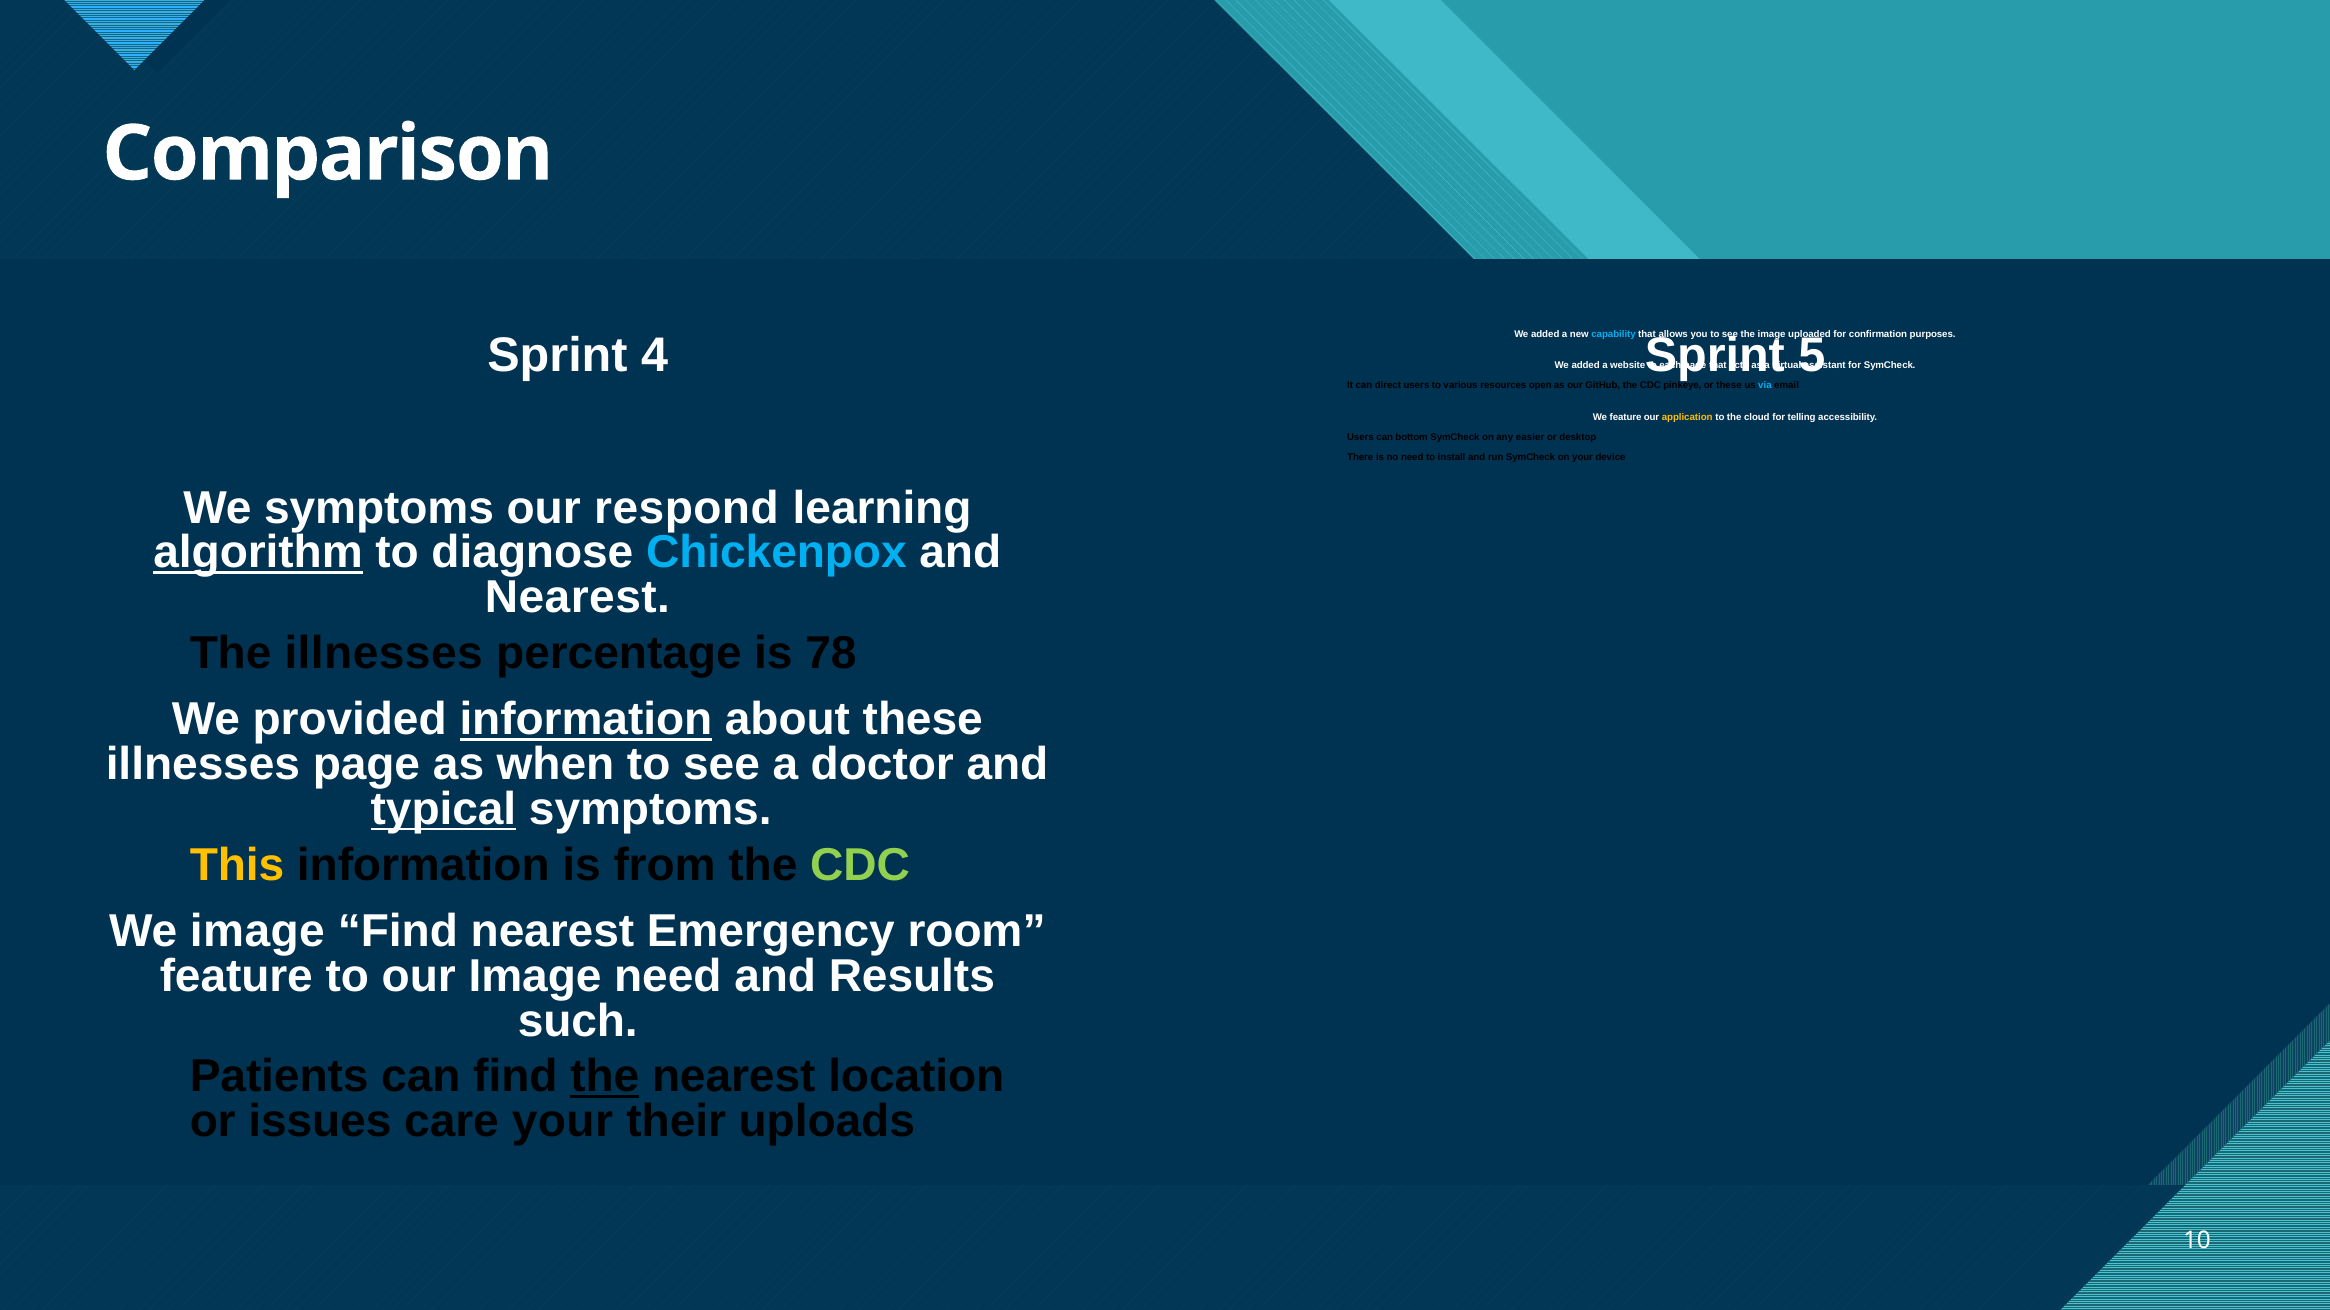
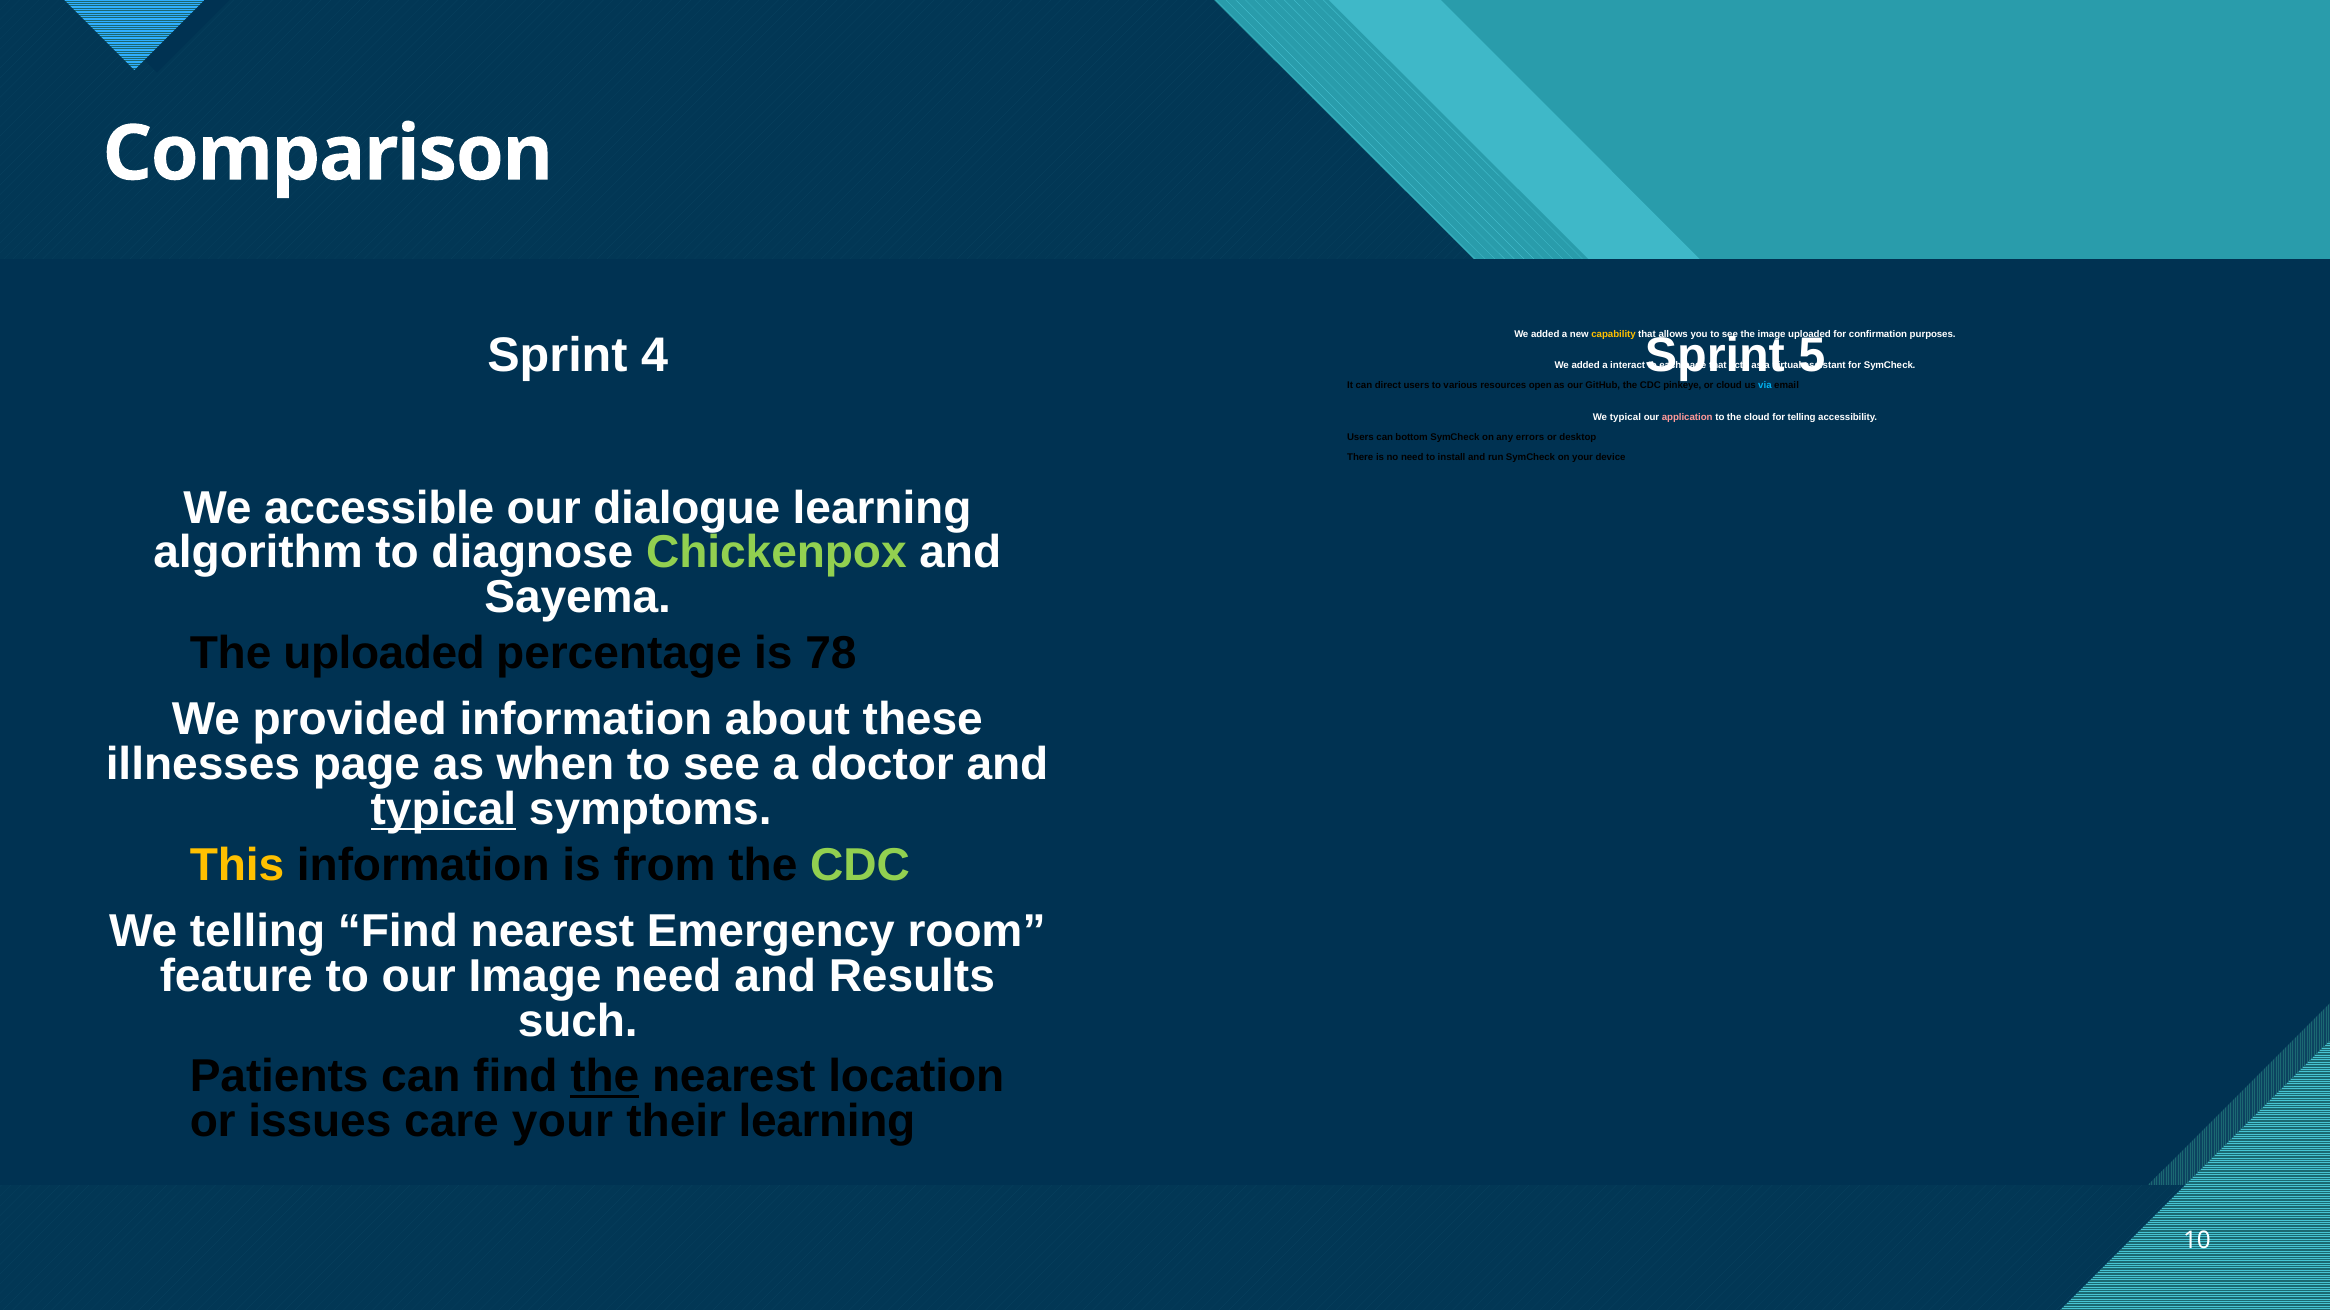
capability colour: light blue -> yellow (1614, 334)
website: website -> interact (1628, 366)
or these: these -> cloud (1729, 386)
We feature: feature -> typical (1625, 417)
application colour: yellow -> pink (1687, 417)
easier: easier -> errors (1530, 437)
We symptoms: symptoms -> accessible (379, 508)
respond: respond -> dialogue (687, 508)
algorithm underline: present -> none (258, 553)
Chickenpox colour: light blue -> light green (776, 553)
Nearest: Nearest -> Sayema (578, 598)
The illnesses: illnesses -> uploaded (384, 653)
information underline: present -> none (586, 720)
We image: image -> telling (258, 932)
their uploads: uploads -> learning (827, 1122)
